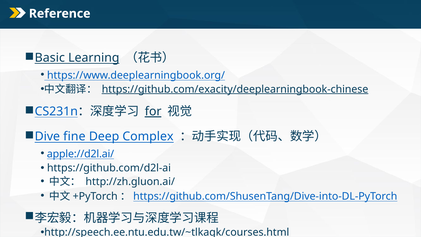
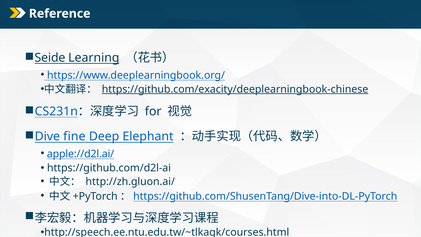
Basic: Basic -> Seide (50, 58)
for underline: present -> none (153, 111)
Complex: Complex -> Elephant (148, 136)
